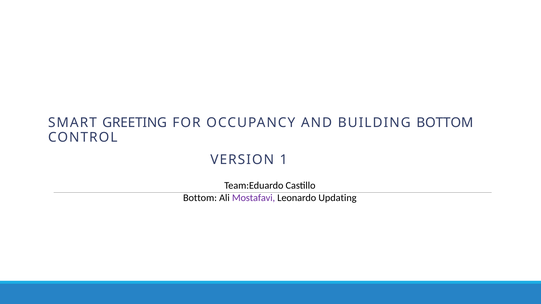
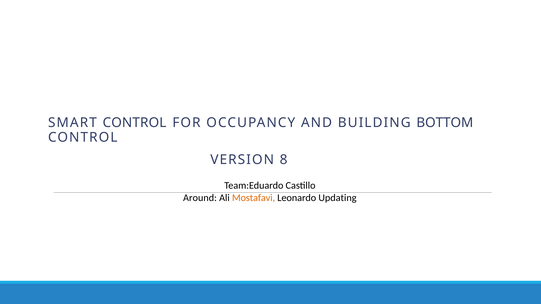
SMART GREETING: GREETING -> CONTROL (134, 123)
1: 1 -> 8 (284, 160)
Bottom: Bottom -> Around (200, 198)
Mostafavi colour: purple -> orange (254, 198)
